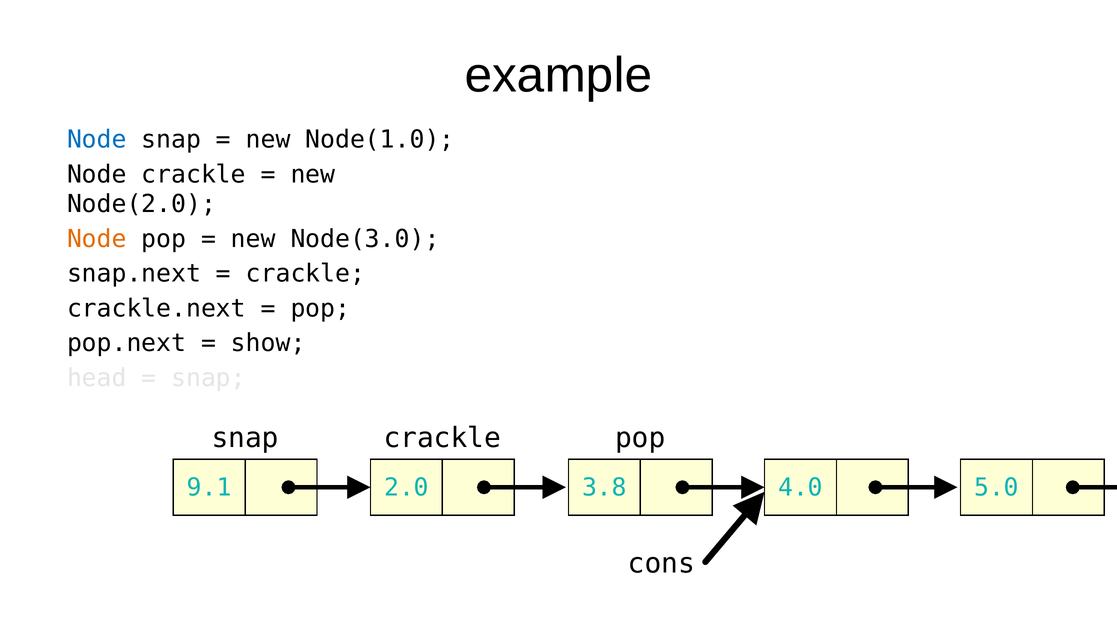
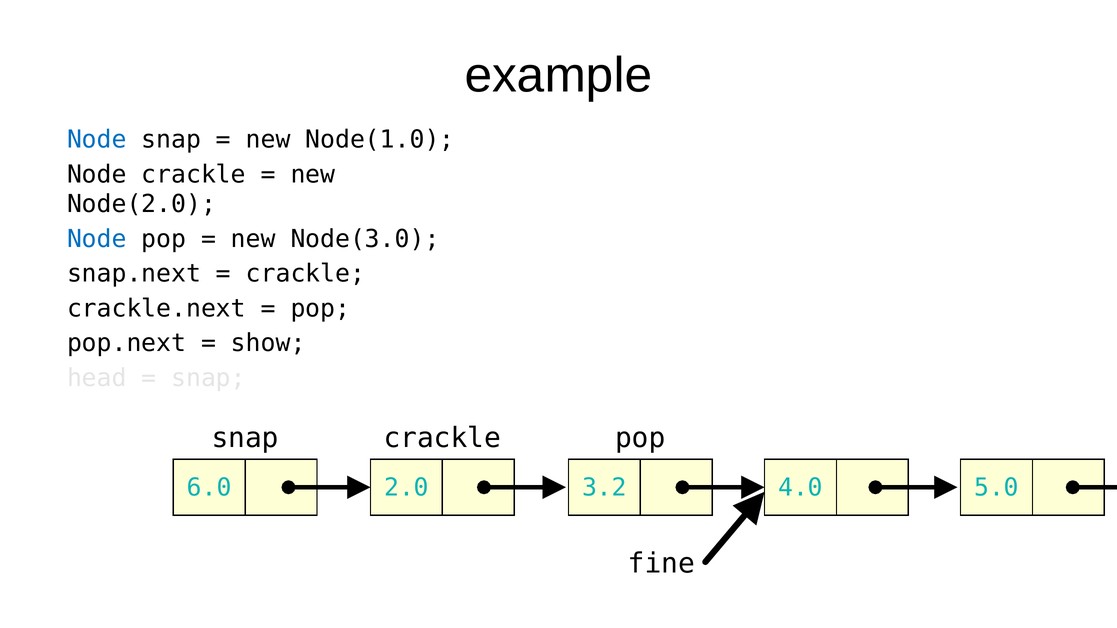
Node colour: orange -> blue (97, 239)
9.1: 9.1 -> 6.0 (209, 488)
3.8: 3.8 -> 3.2 (604, 488)
cons: cons -> fine (661, 564)
